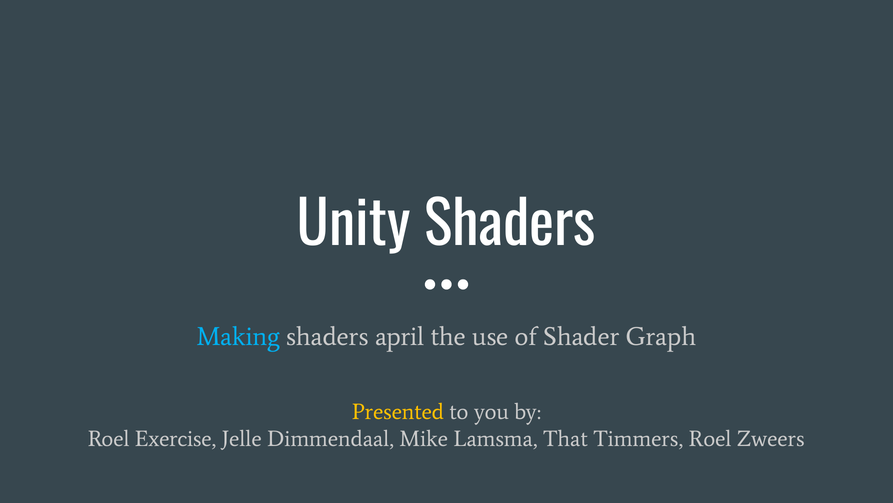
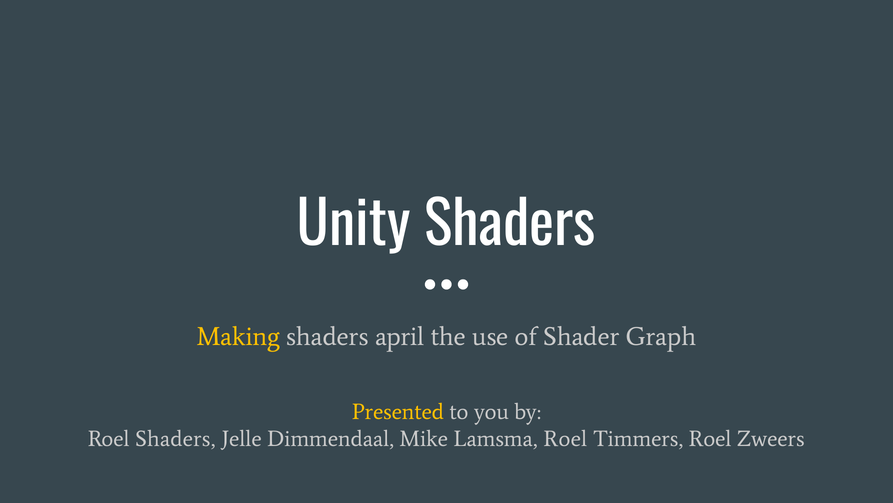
Making colour: light blue -> yellow (238, 336)
Roel Exercise: Exercise -> Shaders (175, 438)
Lamsma That: That -> Roel (565, 438)
